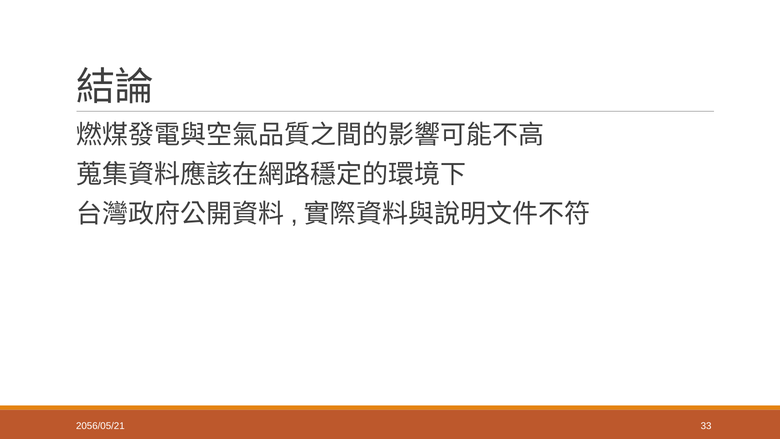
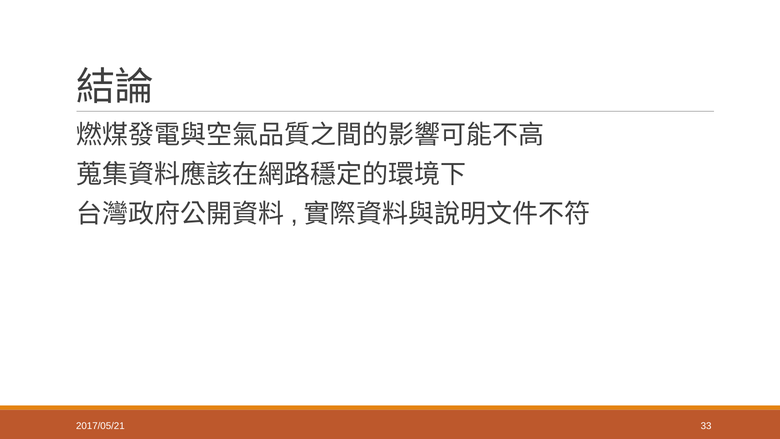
2056/05/21: 2056/05/21 -> 2017/05/21 (100, 426)
